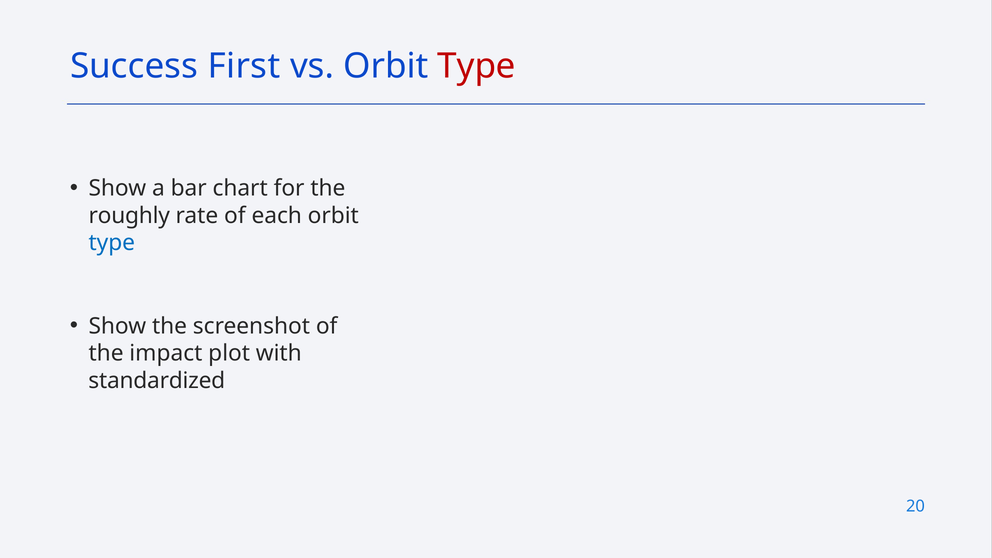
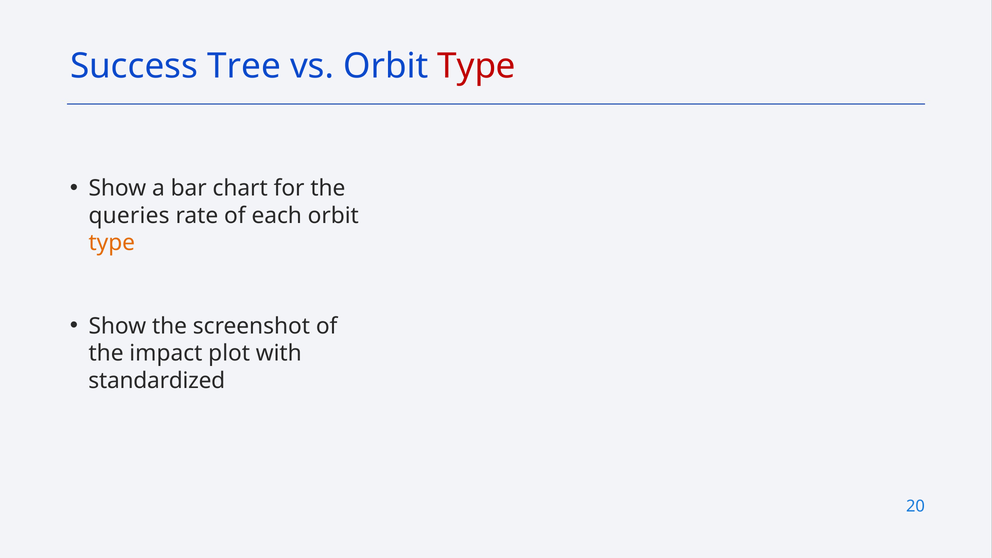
First: First -> Tree (244, 66)
roughly: roughly -> queries (129, 216)
type colour: blue -> orange (112, 243)
